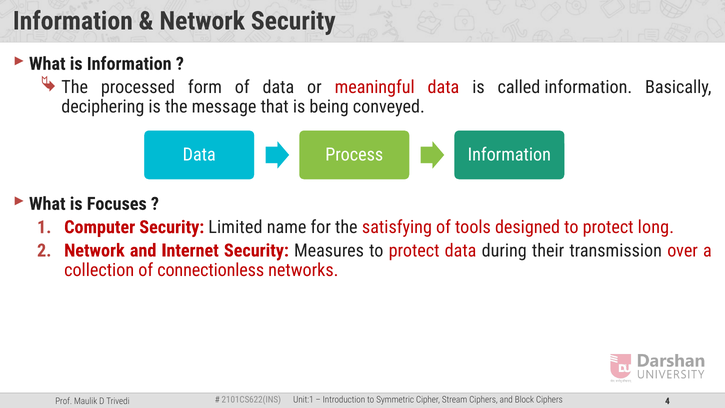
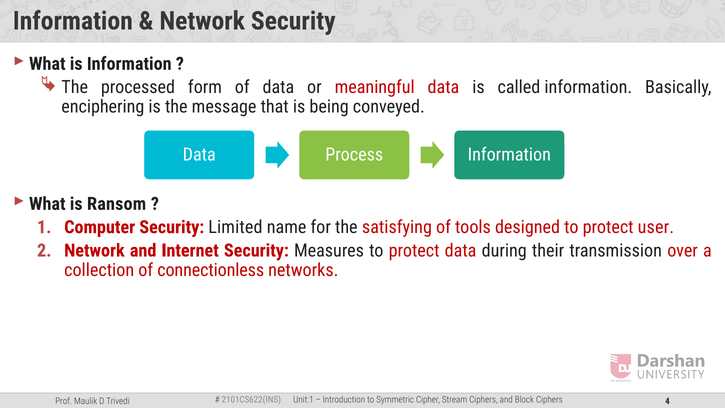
deciphering: deciphering -> enciphering (103, 107)
Focuses: Focuses -> Ransom (117, 204)
long: long -> user (656, 227)
